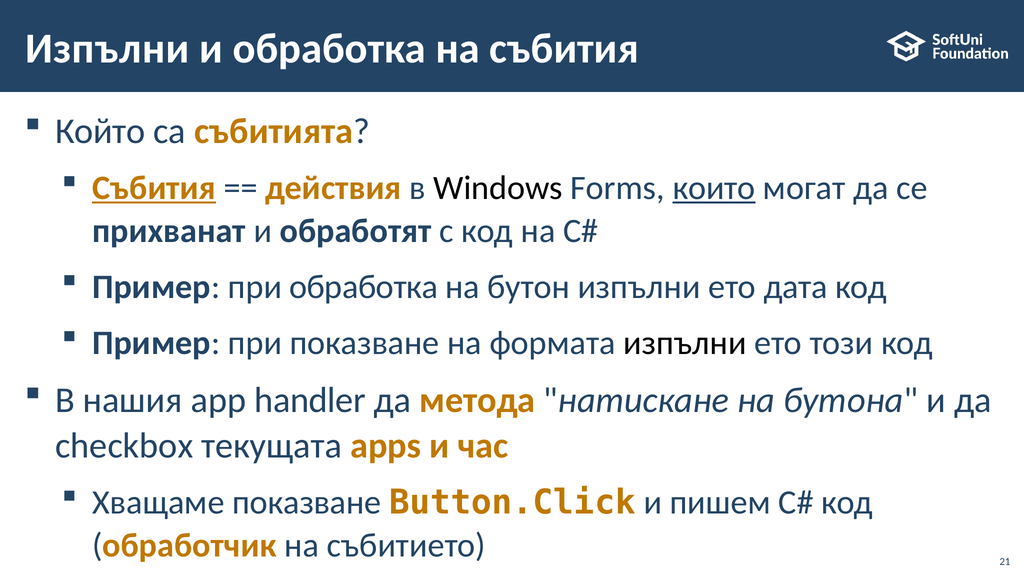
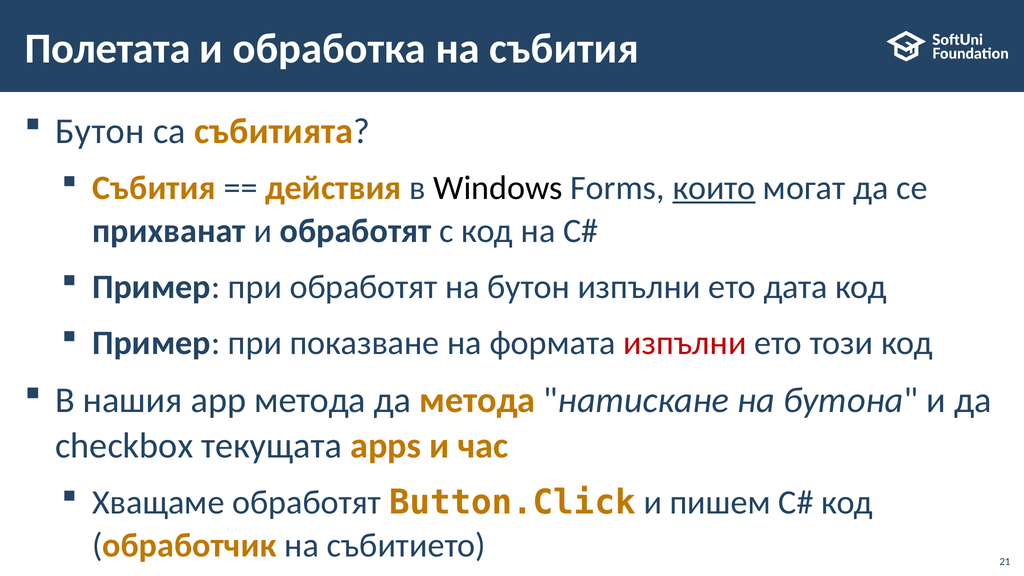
Изпълни: Изпълни -> Полетата (108, 48)
Който: Който -> Бутон (100, 131)
Събития underline: present -> none (154, 188)
при обработка: обработка -> обработят (364, 287)
изпълни colour: black -> red (685, 343)
app handler: handler -> метода (310, 400)
Хващаме показване: показване -> обработят (307, 503)
